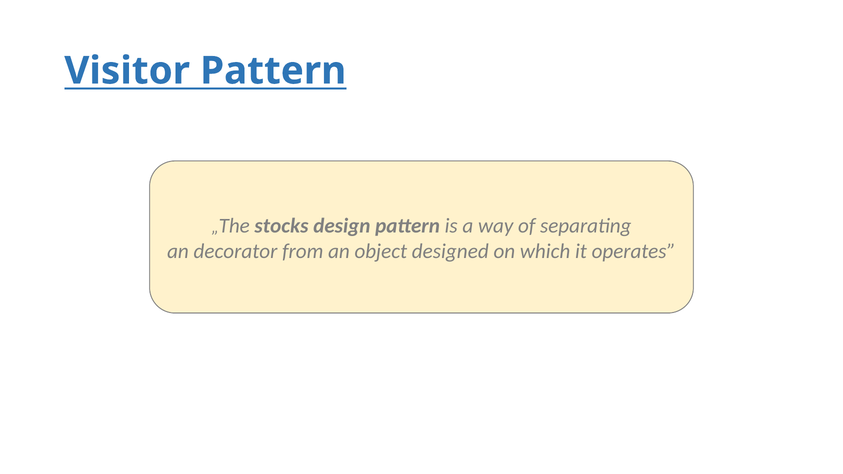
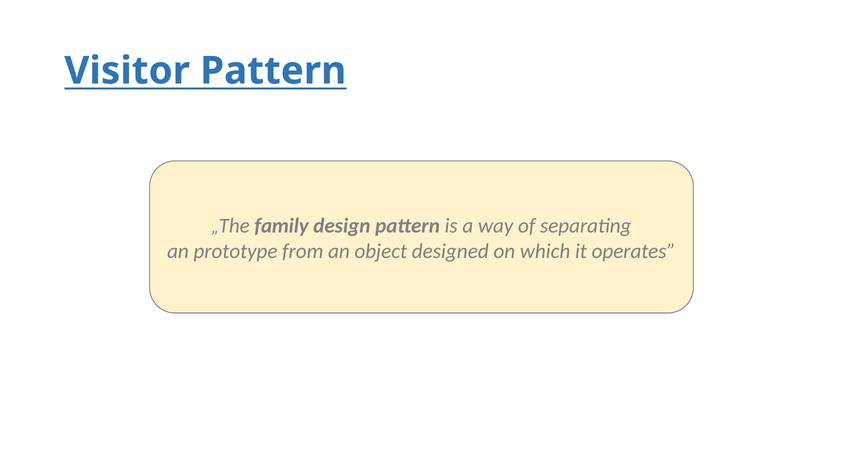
stocks: stocks -> family (282, 226)
decorator: decorator -> prototype (236, 251)
